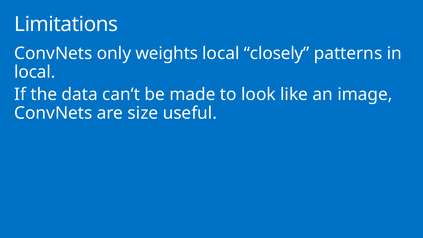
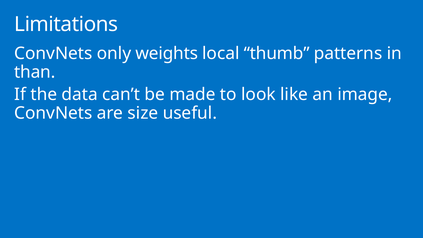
closely: closely -> thumb (277, 54)
local: local -> than (35, 72)
